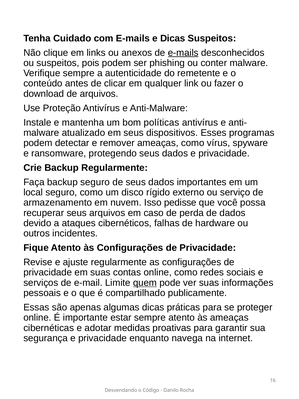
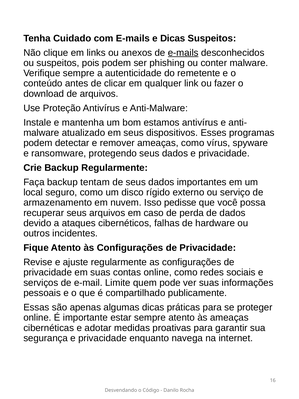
políticas: políticas -> estamos (162, 122)
backup seguro: seguro -> tentam (95, 182)
quem underline: present -> none (145, 282)
